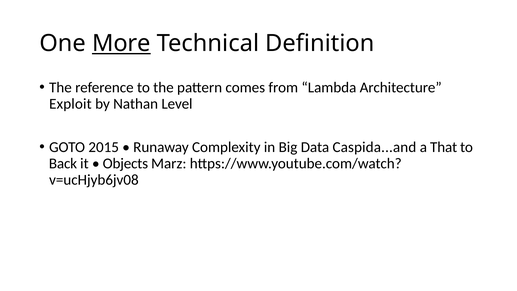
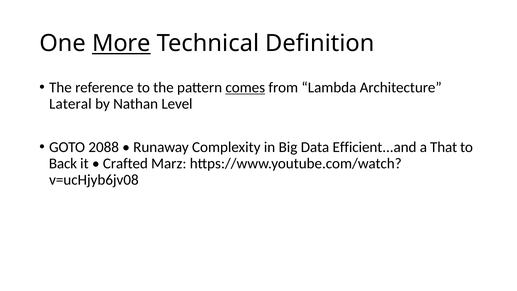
comes underline: none -> present (245, 87)
Exploit: Exploit -> Lateral (70, 104)
2015: 2015 -> 2088 (104, 147)
Caspida...and: Caspida...and -> Efficient...and (375, 147)
Objects: Objects -> Crafted (125, 163)
